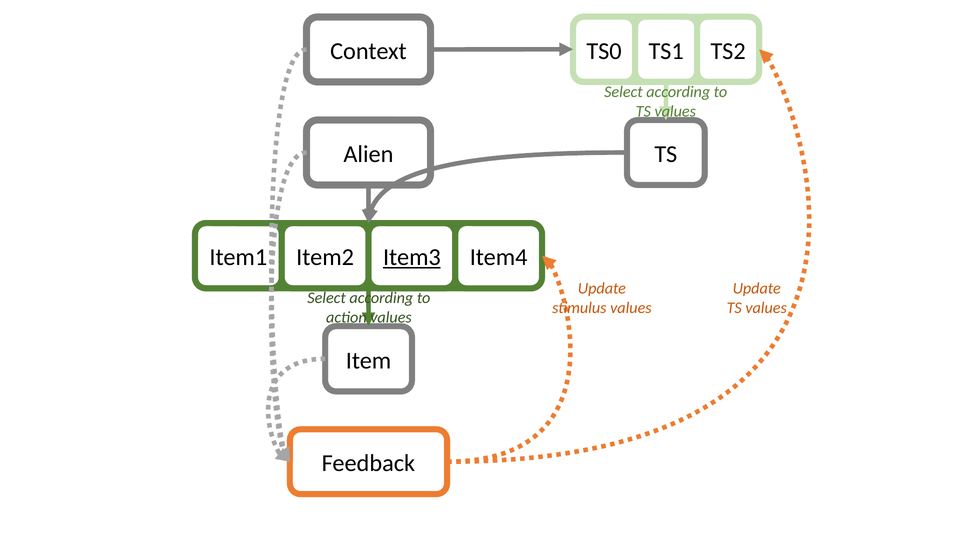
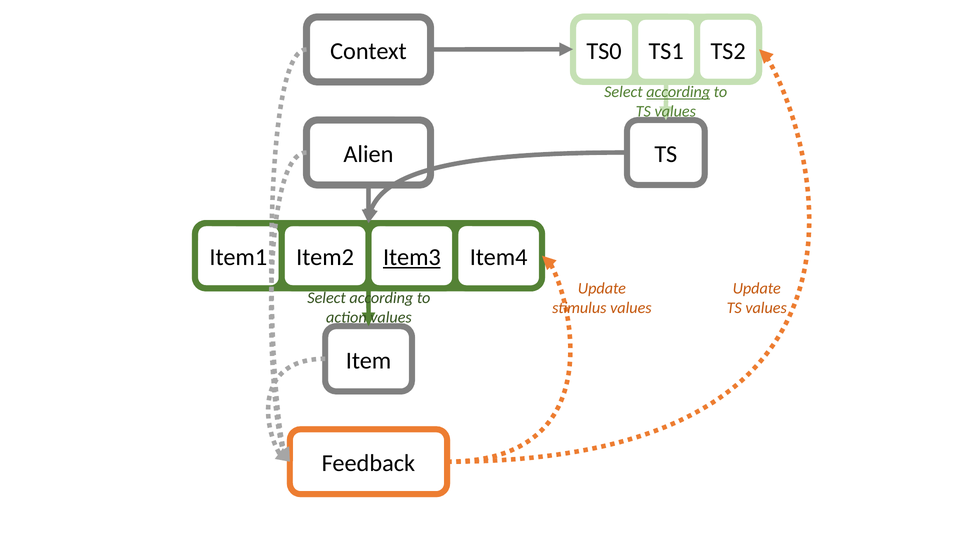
according underline: none -> present (678, 92)
